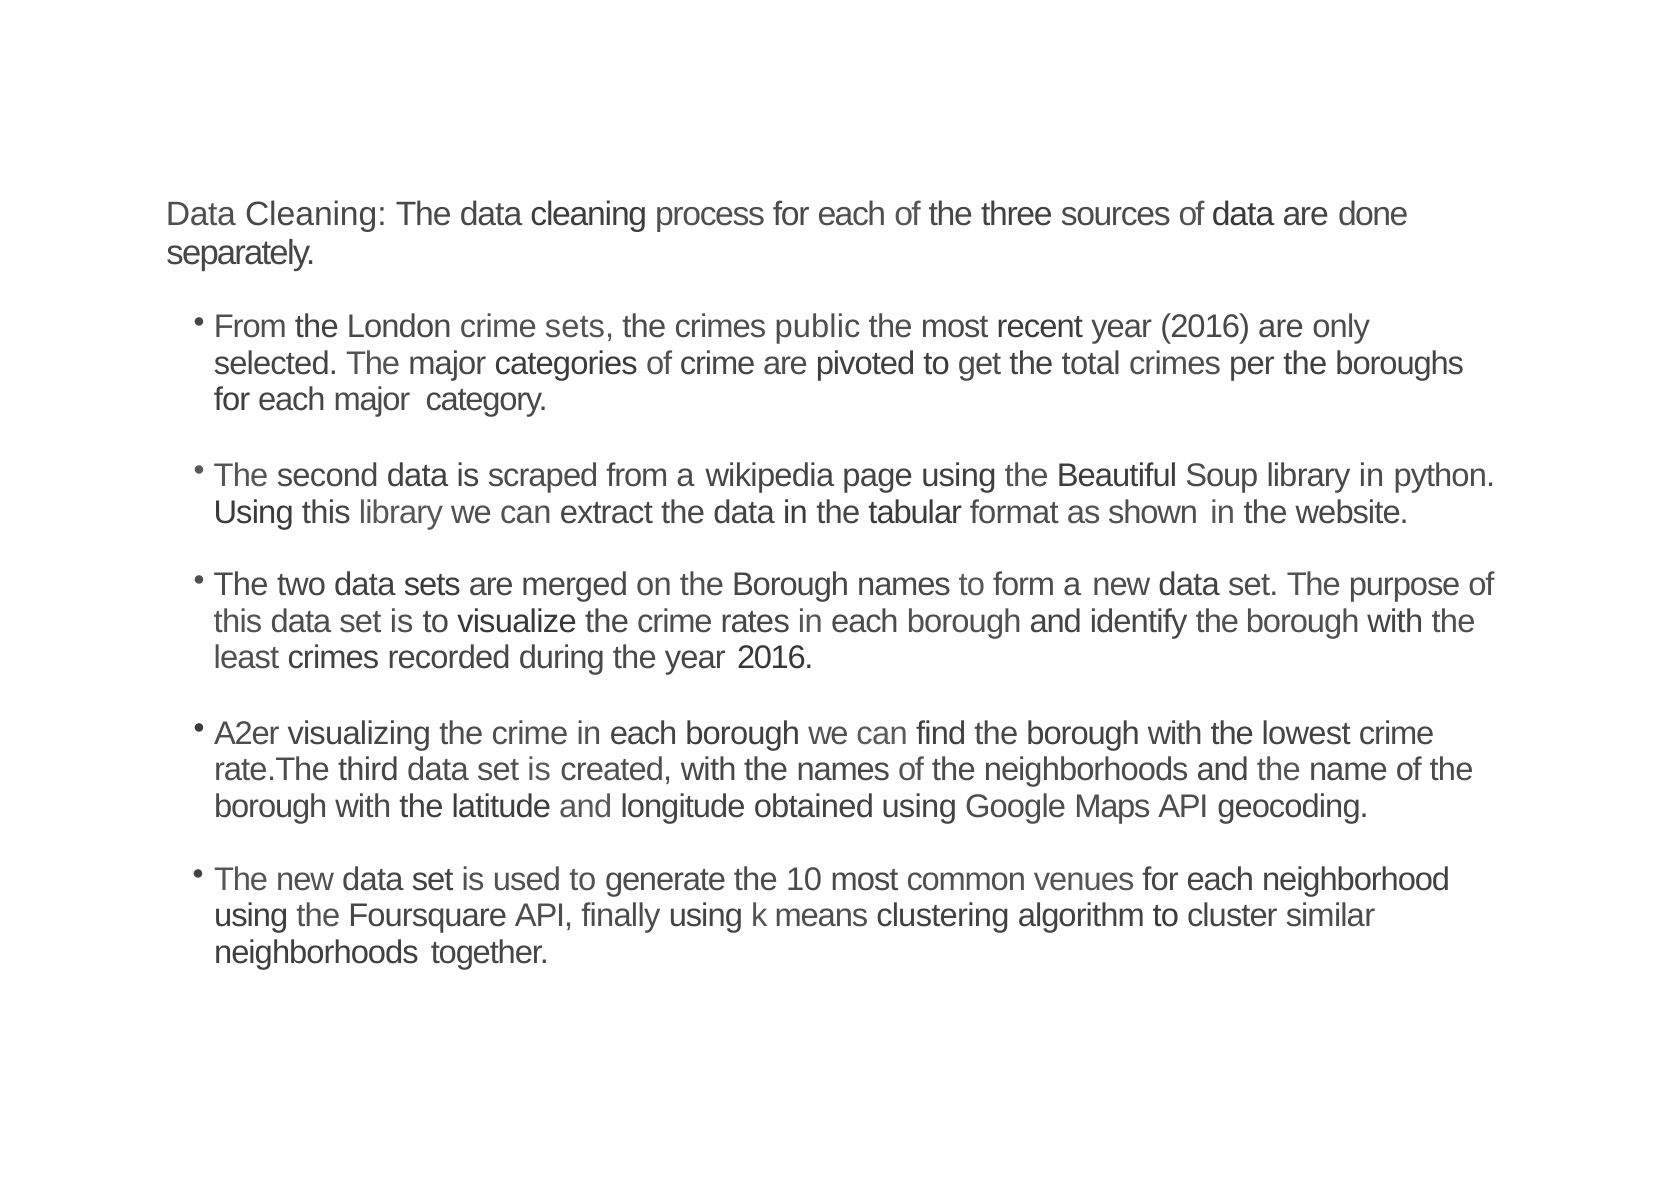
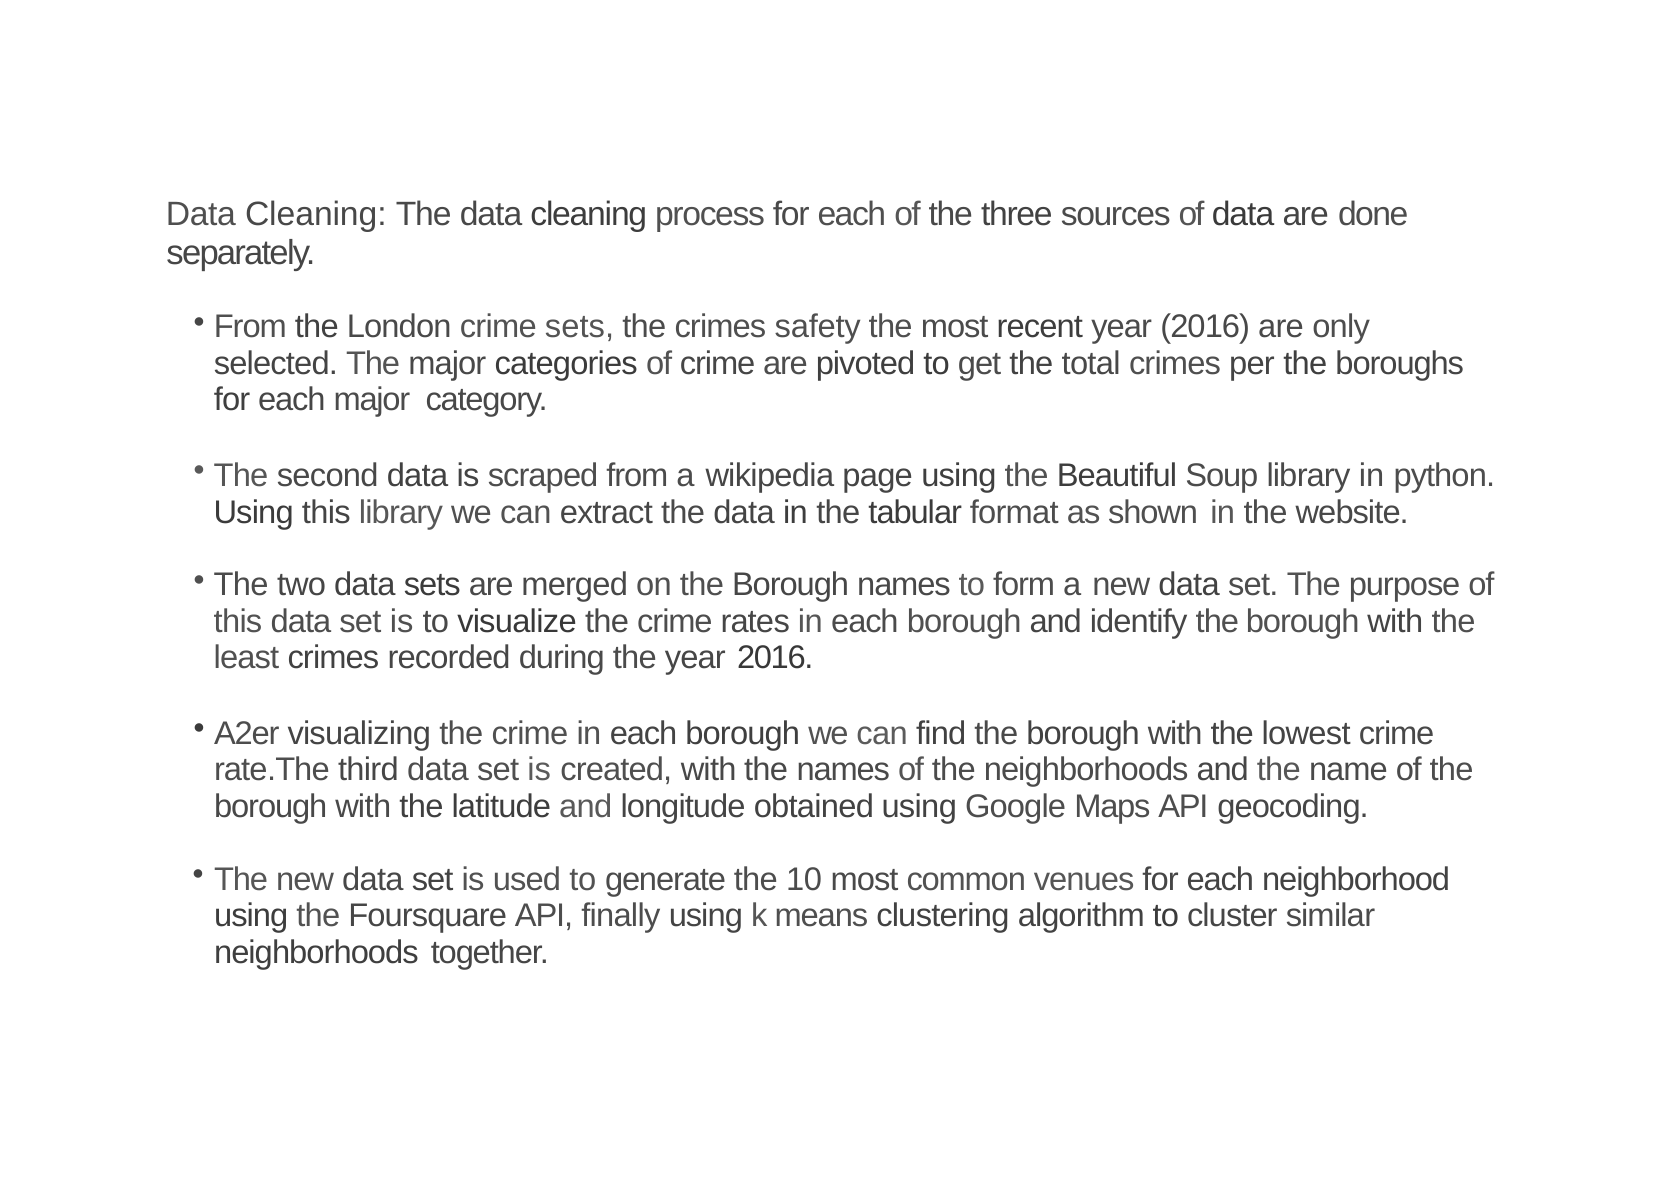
public: public -> safety (818, 327)
